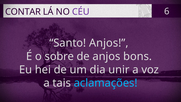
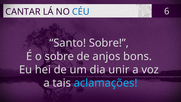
CONTAR: CONTAR -> CANTAR (23, 12)
CÉU colour: purple -> blue (81, 12)
Santo Anjos: Anjos -> Sobre (109, 43)
